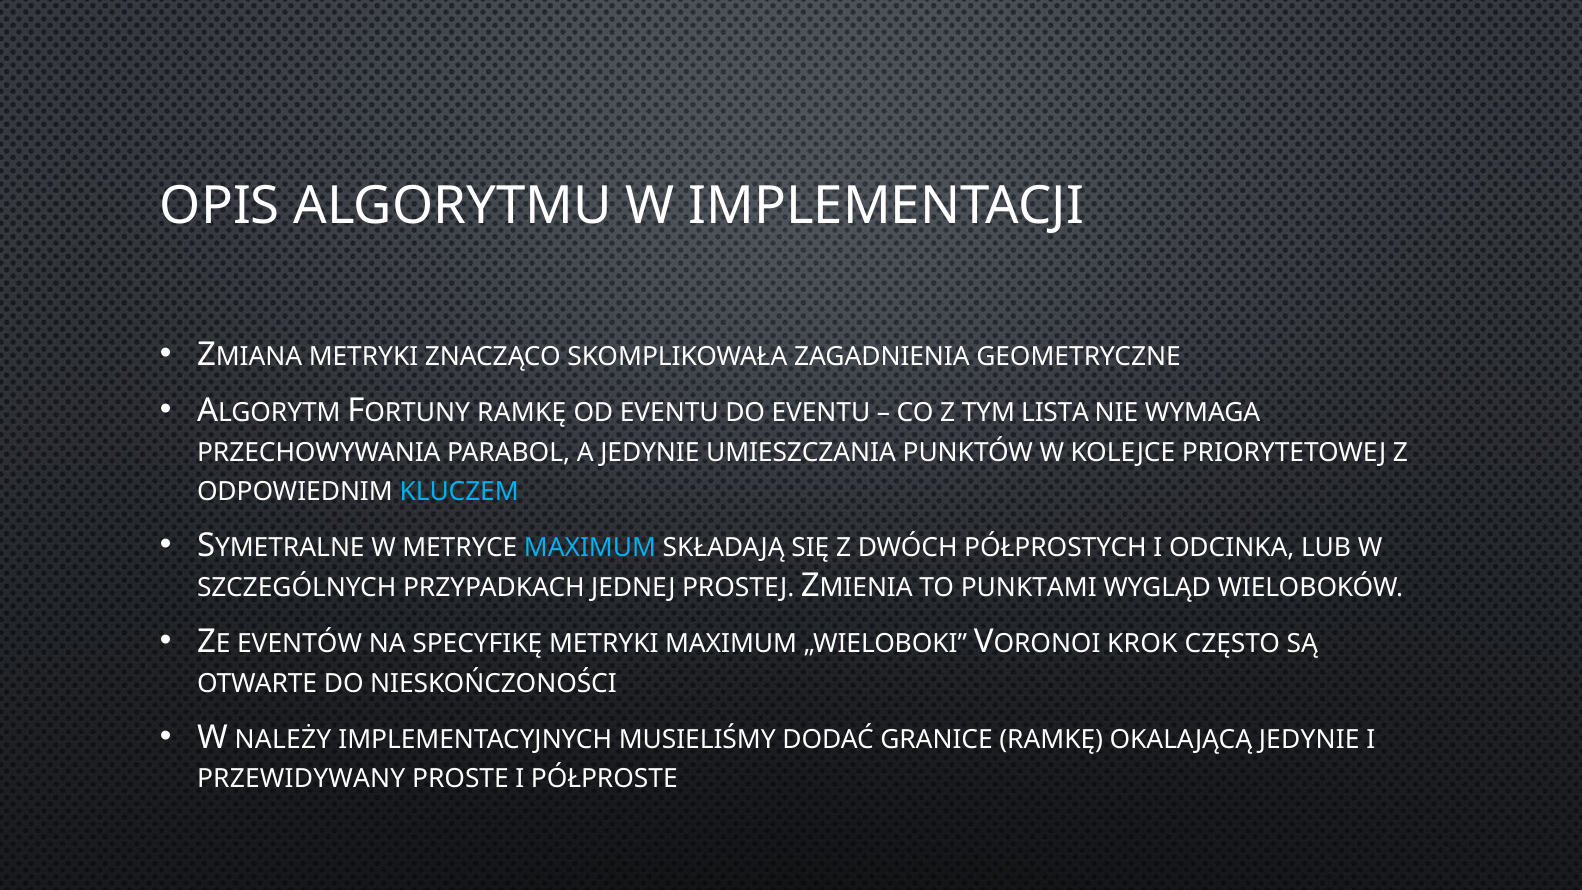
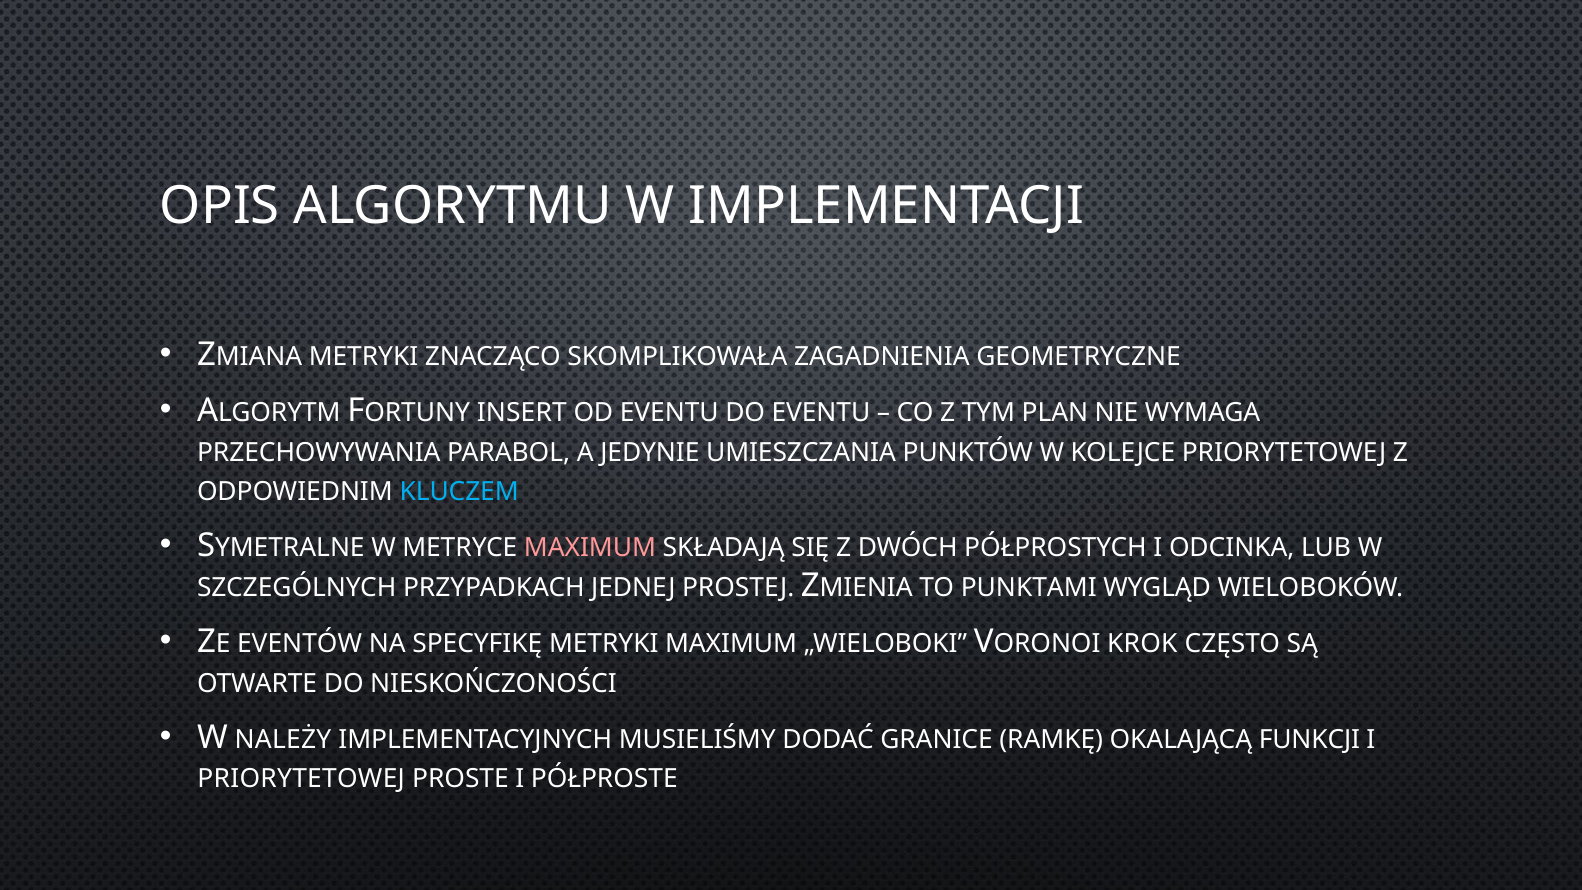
RAMKĘ: RAMKĘ -> INSERT (522, 413)
LISTA: LISTA -> PLAN (1055, 413)
MAXIMUM colour: light blue -> pink (590, 548)
OKALAJĄCĄ JEDYNIE: JEDYNIE -> FUNKCJI (1309, 739)
PRZEWIDYWANY: PRZEWIDYWANY -> PRIORYTETOWEJ (301, 779)
